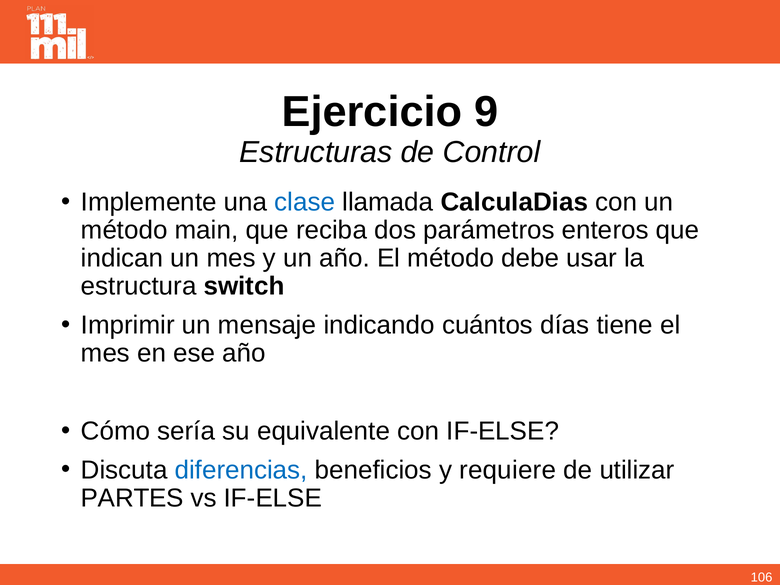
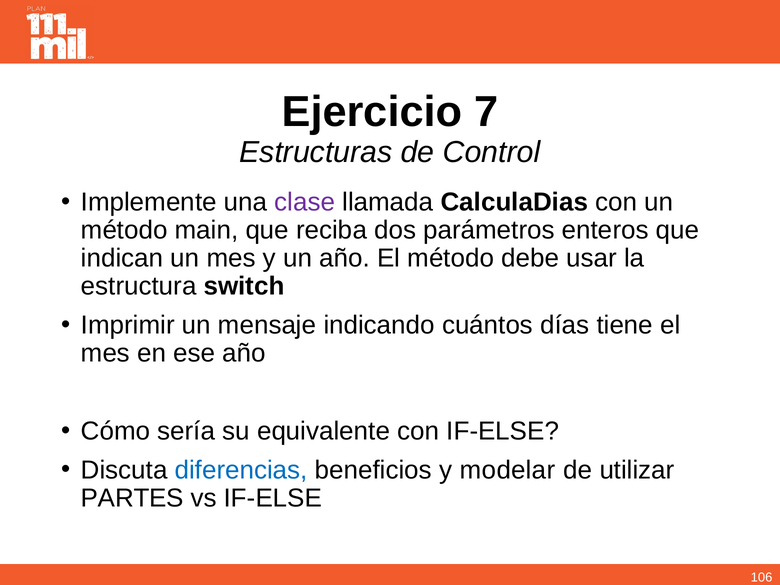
9: 9 -> 7 (486, 112)
clase colour: blue -> purple (305, 202)
requiere: requiere -> modelar (508, 470)
